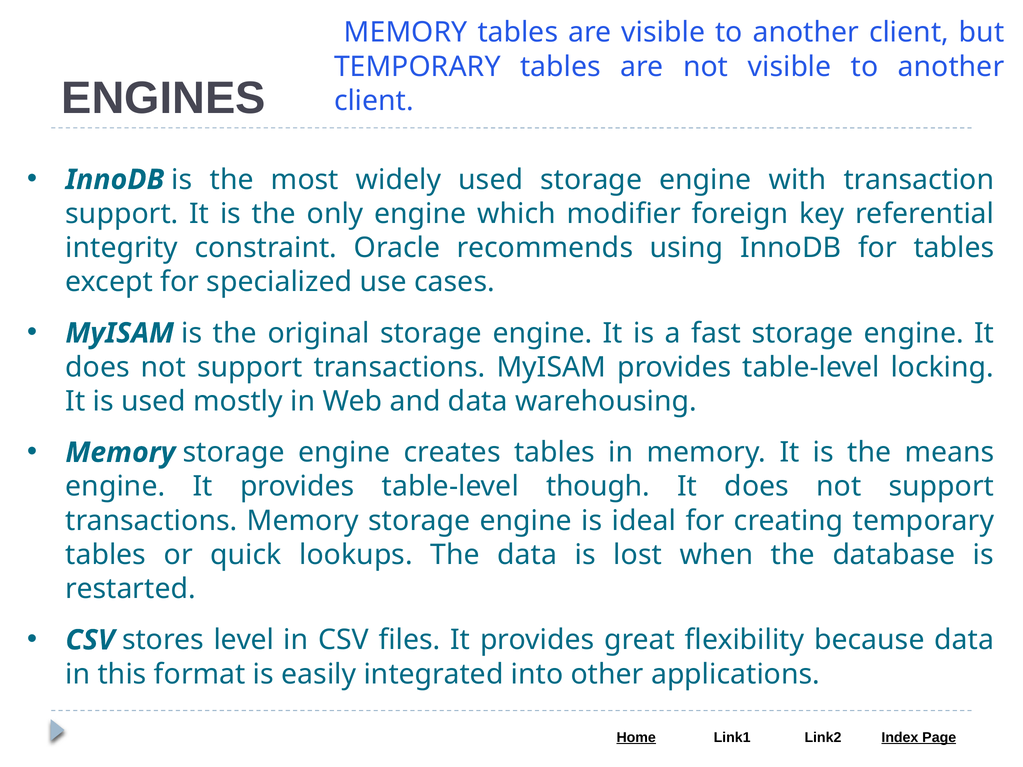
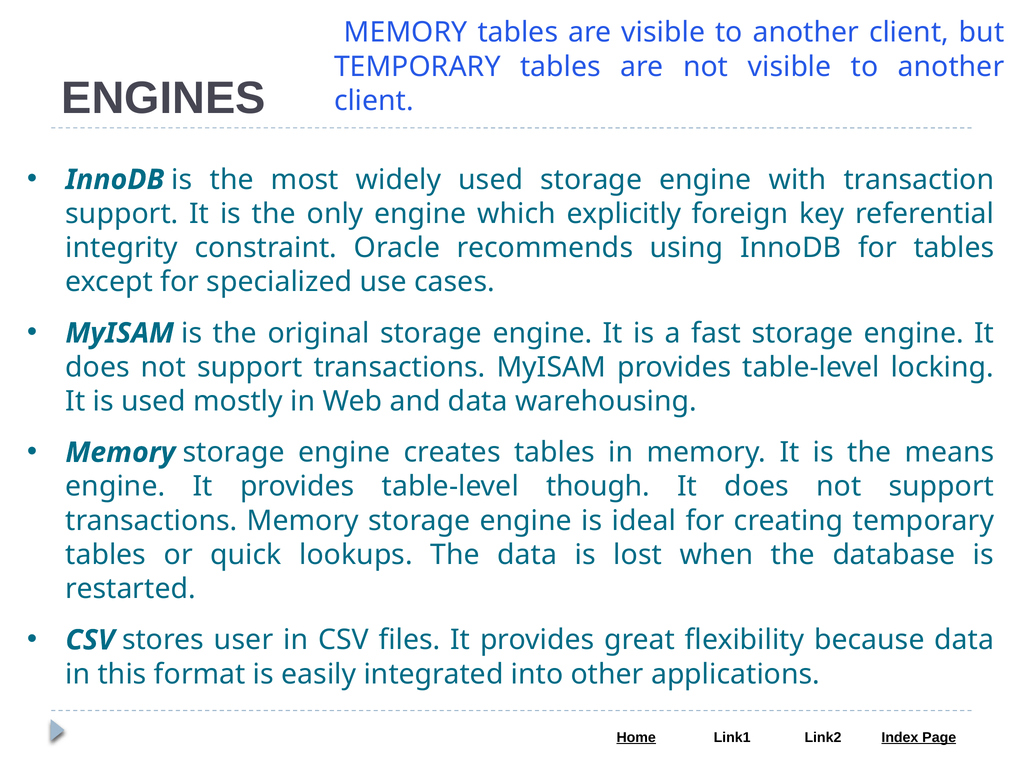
modifier: modifier -> explicitly (624, 214)
level: level -> user (244, 640)
